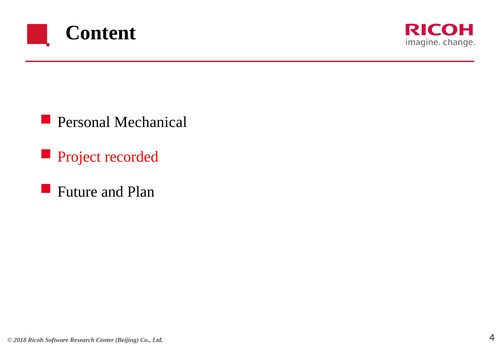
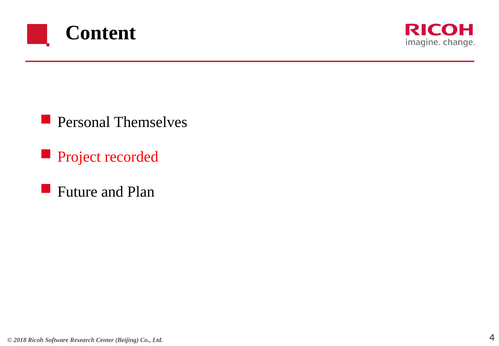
Mechanical: Mechanical -> Themselves (151, 122)
